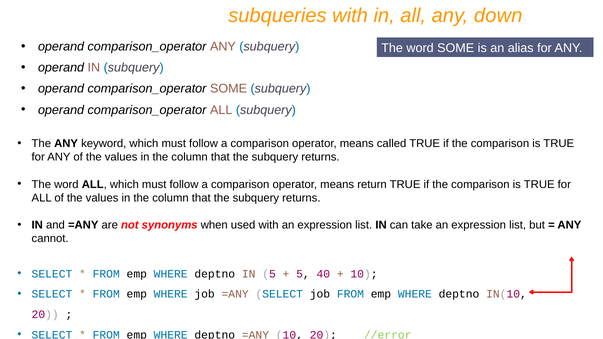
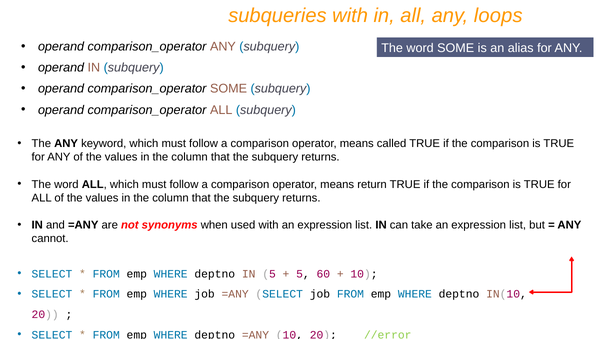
down: down -> loops (498, 16)
40: 40 -> 60 (323, 274)
